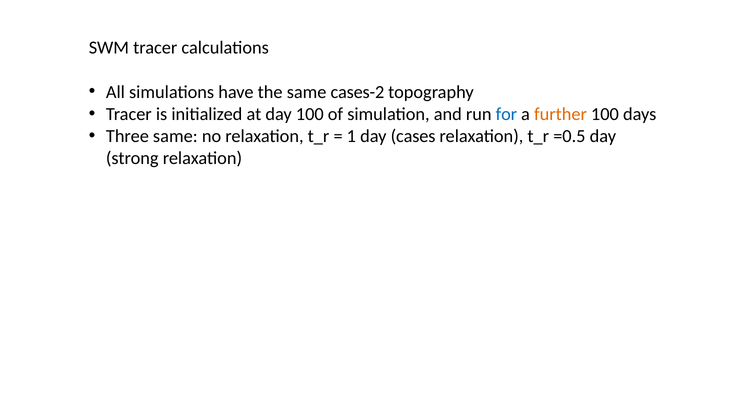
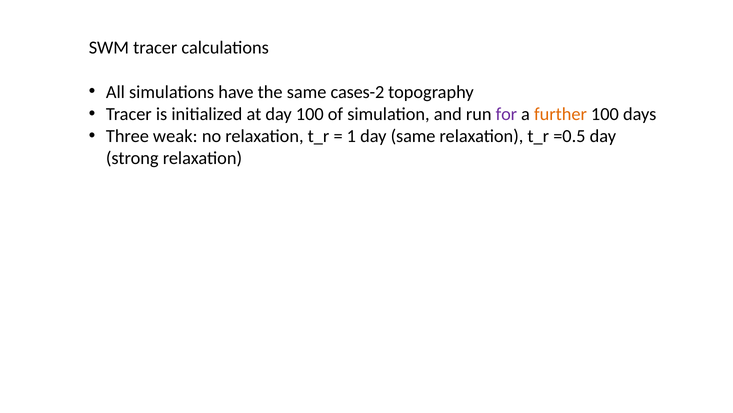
for colour: blue -> purple (506, 114)
Three same: same -> weak (175, 136)
day cases: cases -> same (413, 136)
